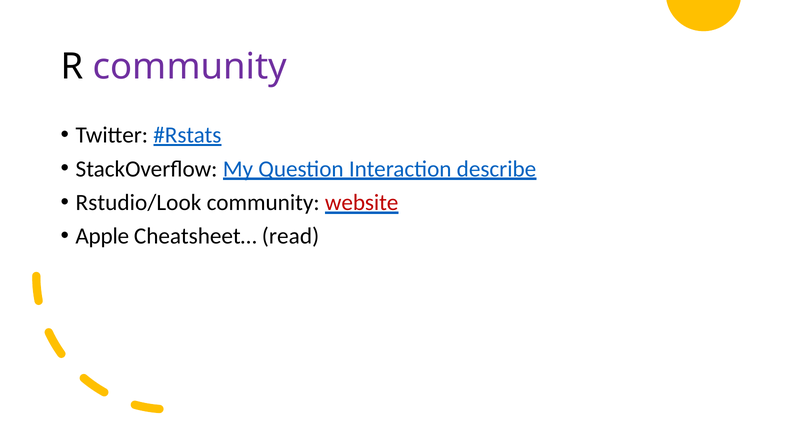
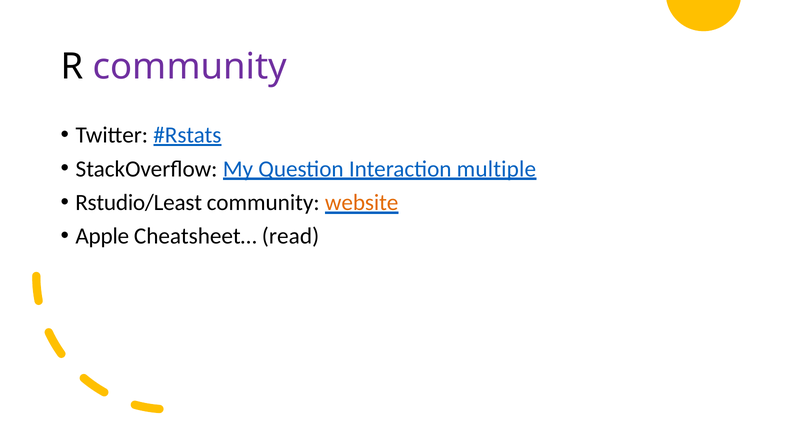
describe: describe -> multiple (496, 169)
Rstudio/Look: Rstudio/Look -> Rstudio/Least (139, 203)
website colour: red -> orange (362, 203)
